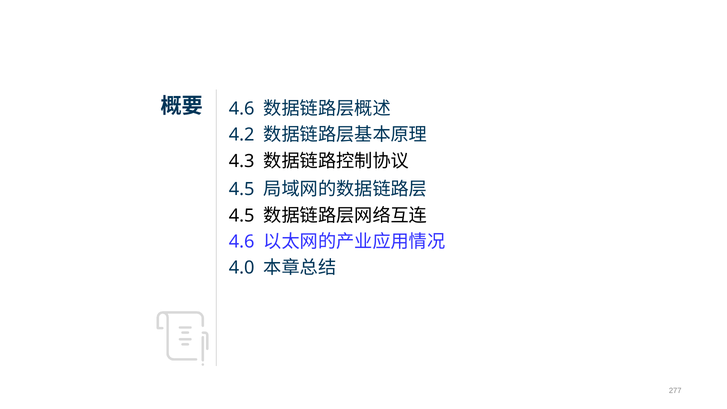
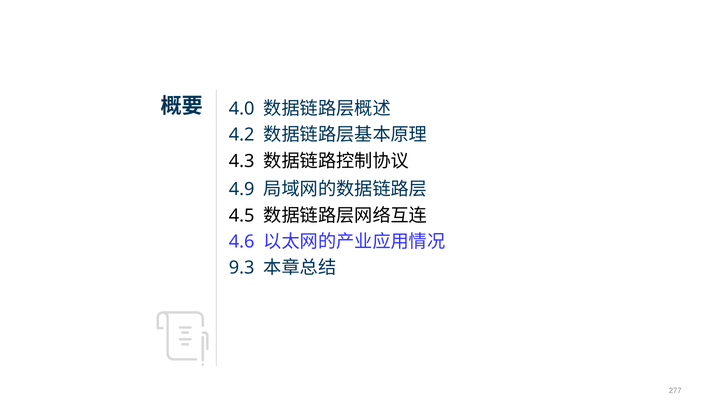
4.6: 4.6 -> 4.0 (242, 109)
4.5: 4.5 -> 4.9 (242, 189)
4.0: 4.0 -> 9.3 (242, 268)
